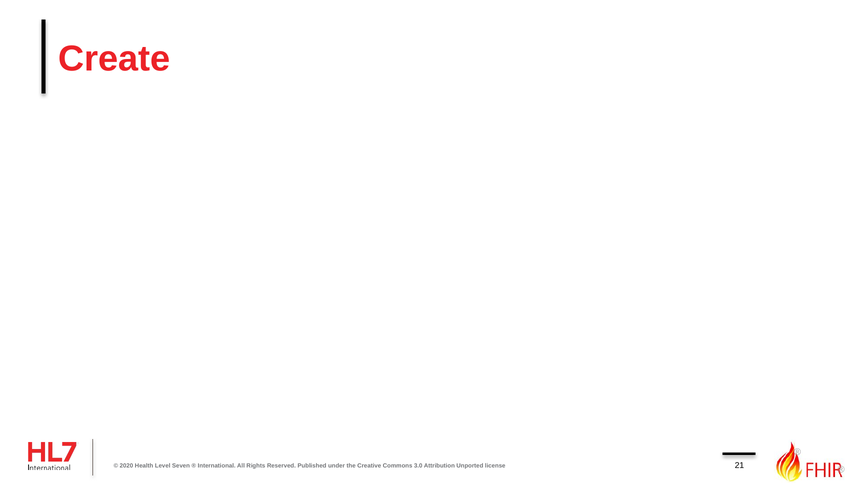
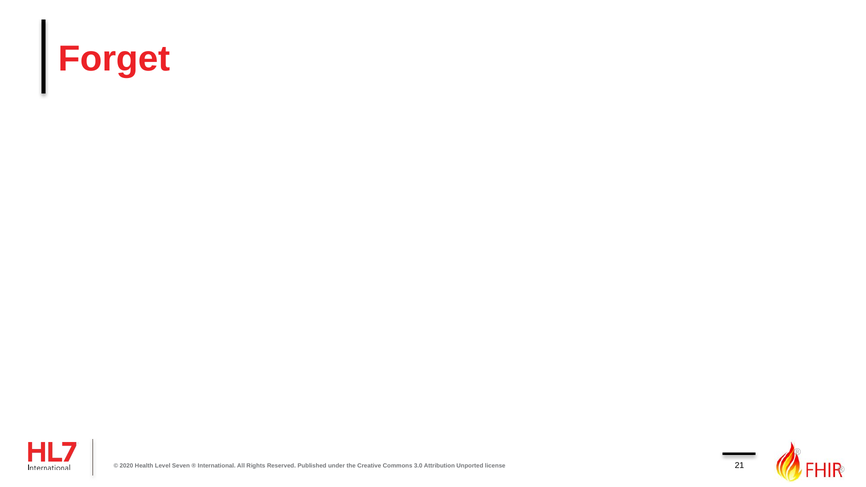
Create: Create -> Forget (114, 59)
